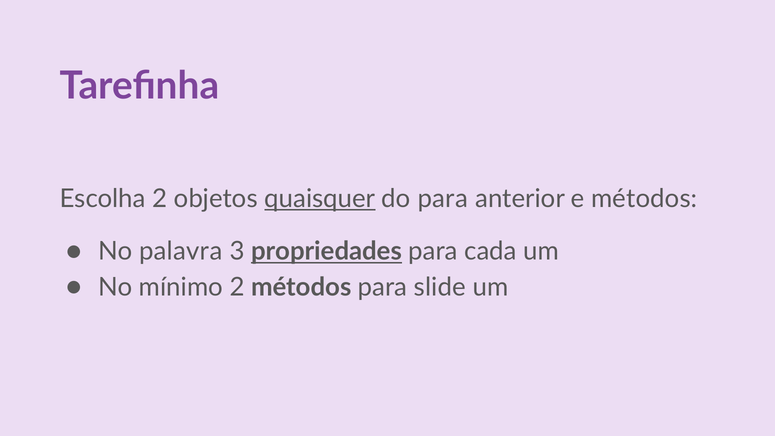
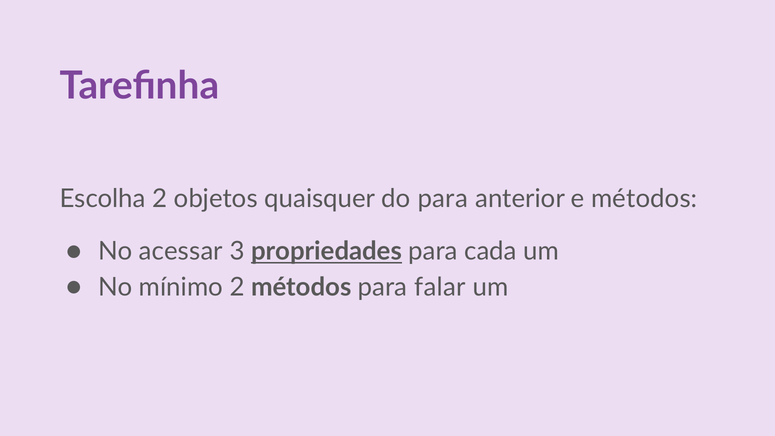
quaisquer underline: present -> none (320, 199)
palavra: palavra -> acessar (181, 251)
slide: slide -> falar (440, 287)
